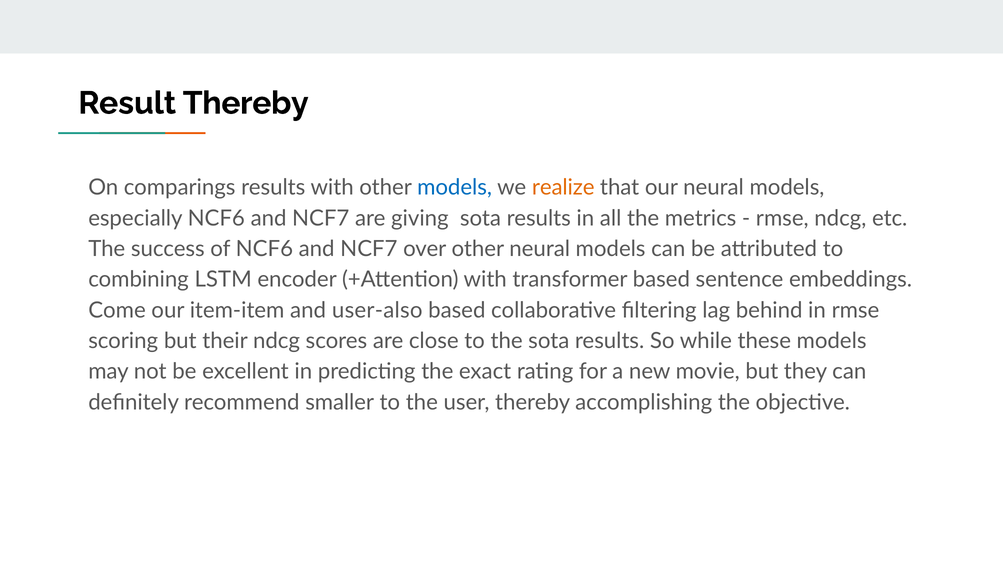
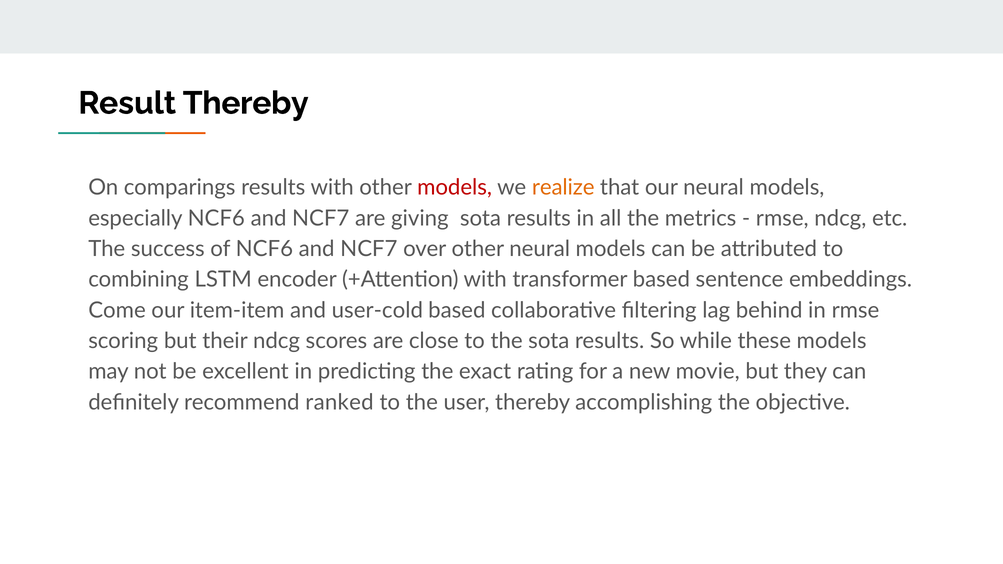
models colour: blue -> red (455, 188)
user-also: user-also -> user-cold (377, 310)
smaller: smaller -> ranked (339, 402)
